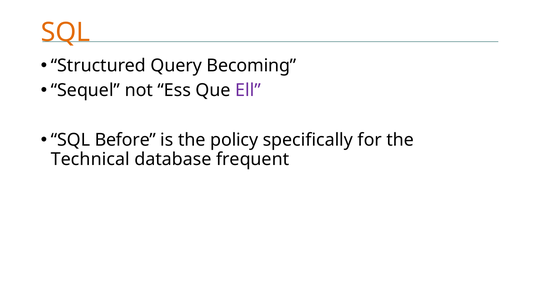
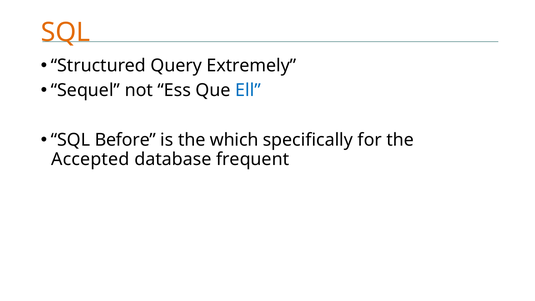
Becoming: Becoming -> Extremely (251, 65)
Ell colour: purple -> blue (248, 90)
policy: policy -> which (234, 140)
Technical: Technical -> Accepted (90, 159)
